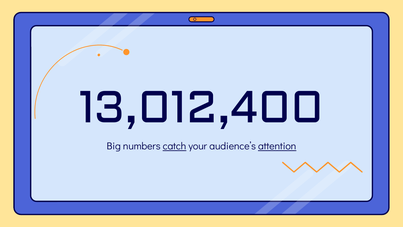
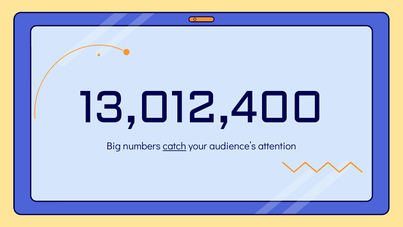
attention underline: present -> none (277, 146)
